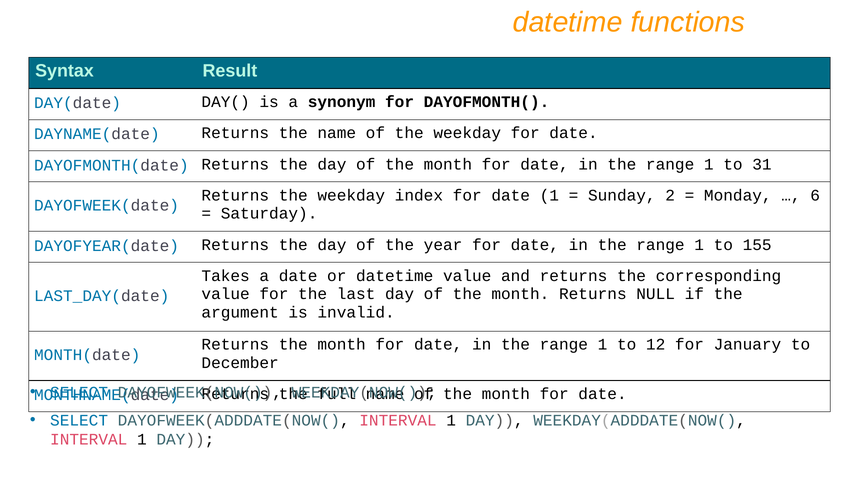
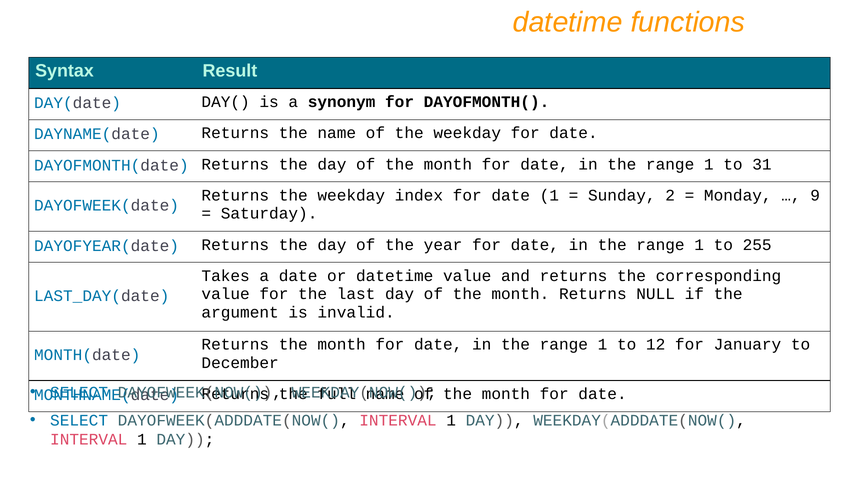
6: 6 -> 9 (815, 195)
155: 155 -> 255 (757, 245)
